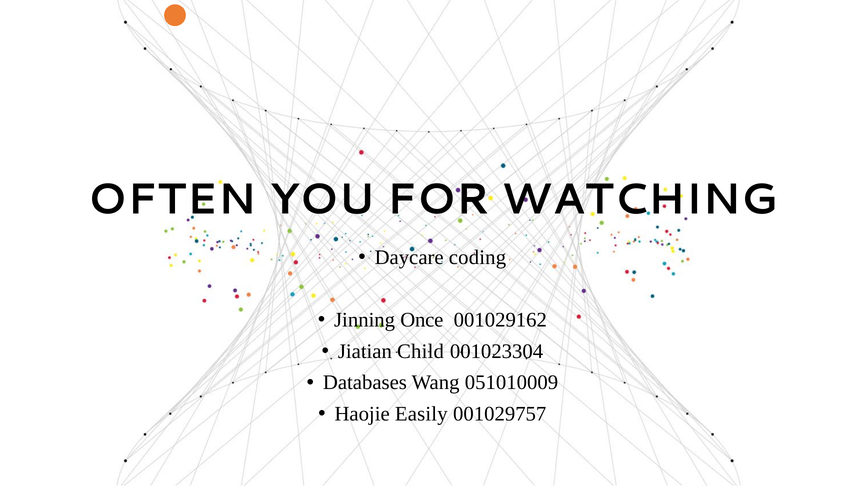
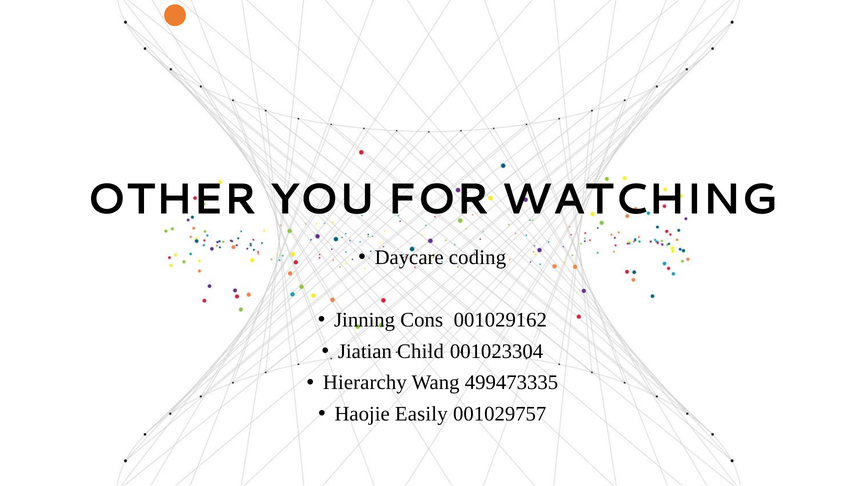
OFTEN: OFTEN -> OTHER (172, 200)
Once: Once -> Cons (422, 320)
Databases: Databases -> Hierarchy (365, 383)
051010009: 051010009 -> 499473335 (512, 383)
